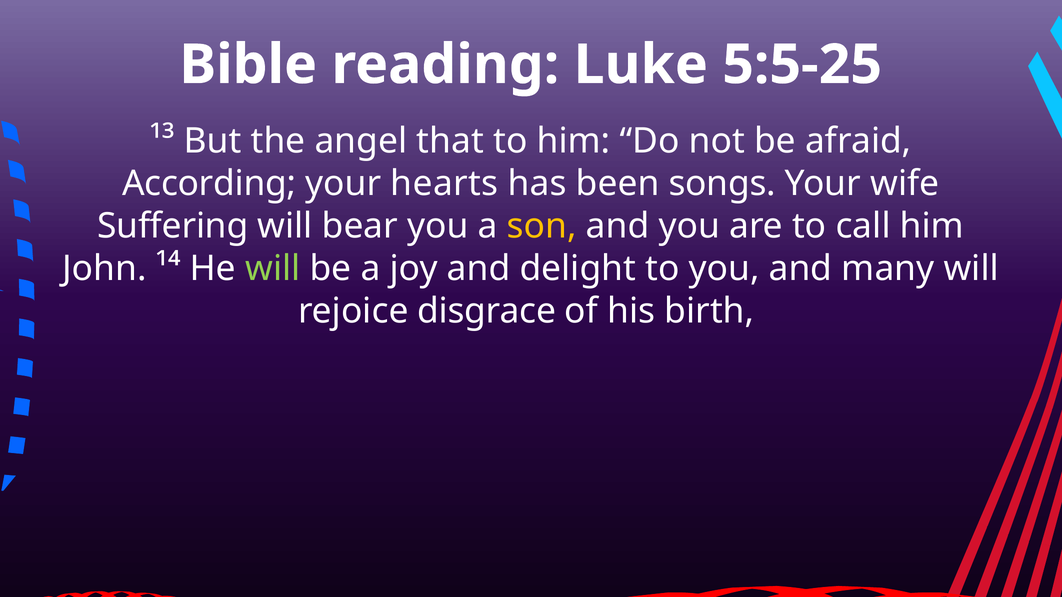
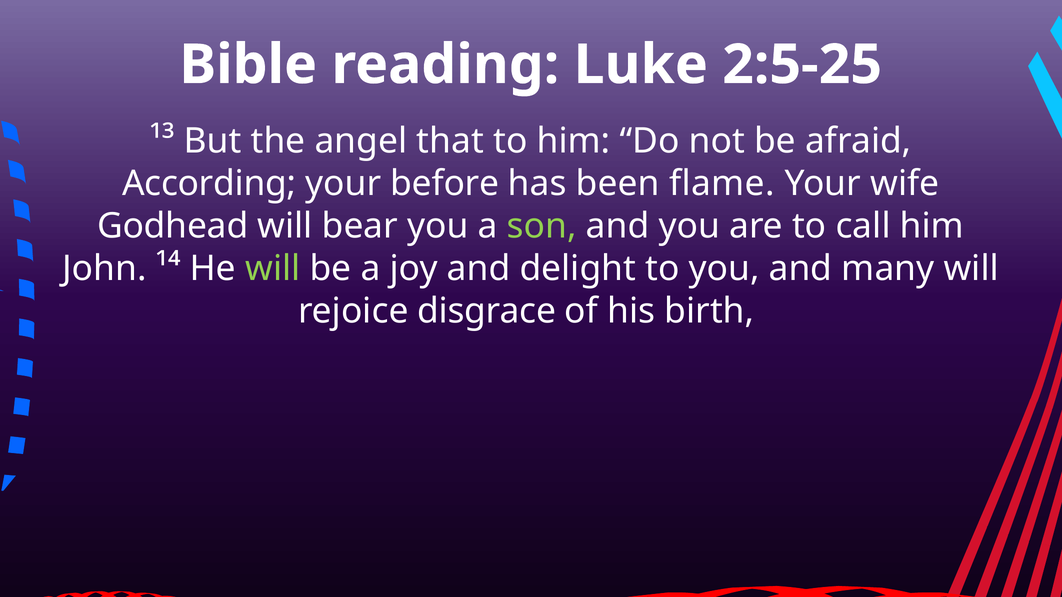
5:5-25: 5:5-25 -> 2:5-25 (802, 65)
hearts: hearts -> before (445, 184)
songs: songs -> flame (722, 184)
Suffering: Suffering -> Godhead (173, 226)
son colour: yellow -> light green (542, 226)
